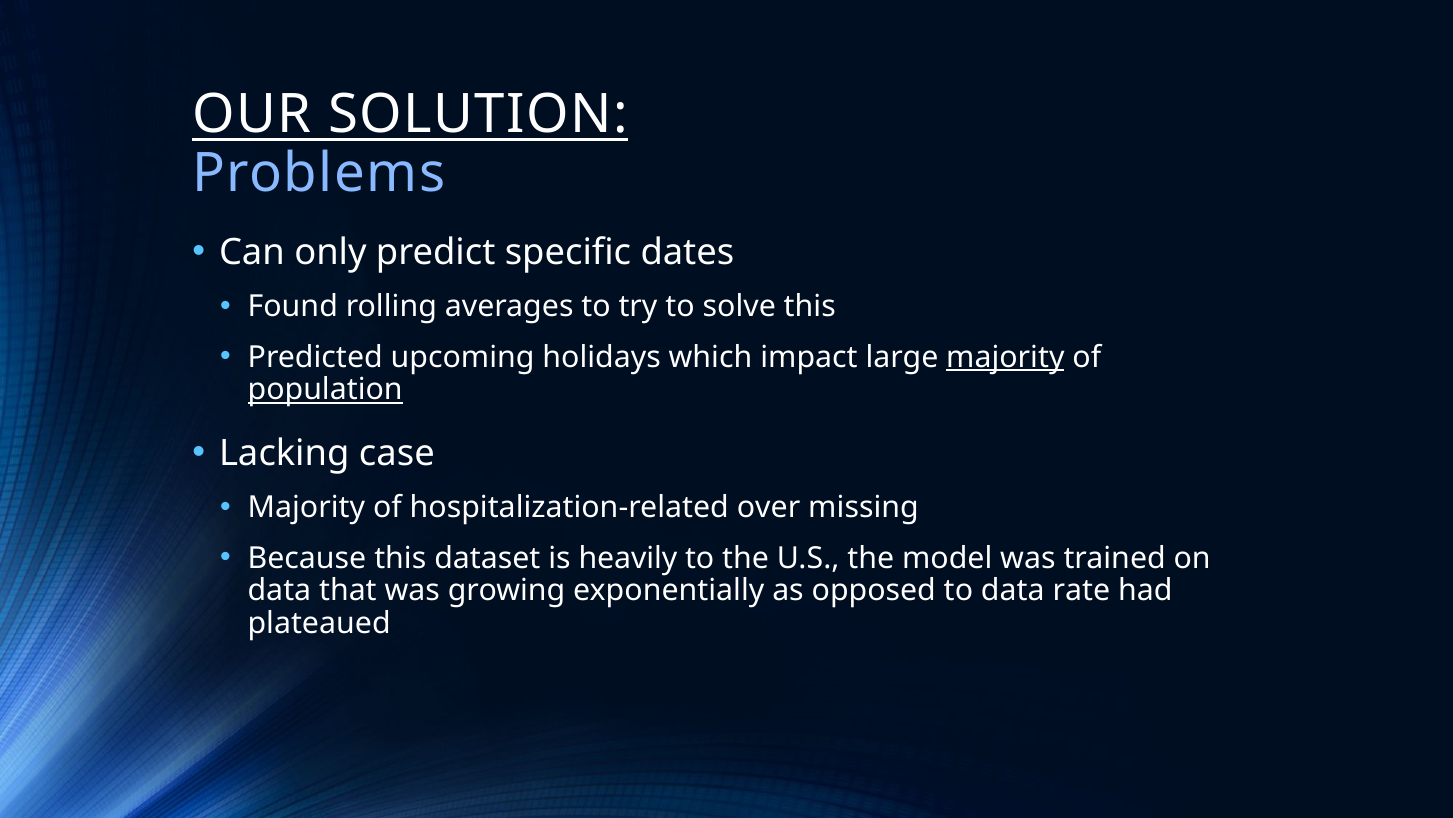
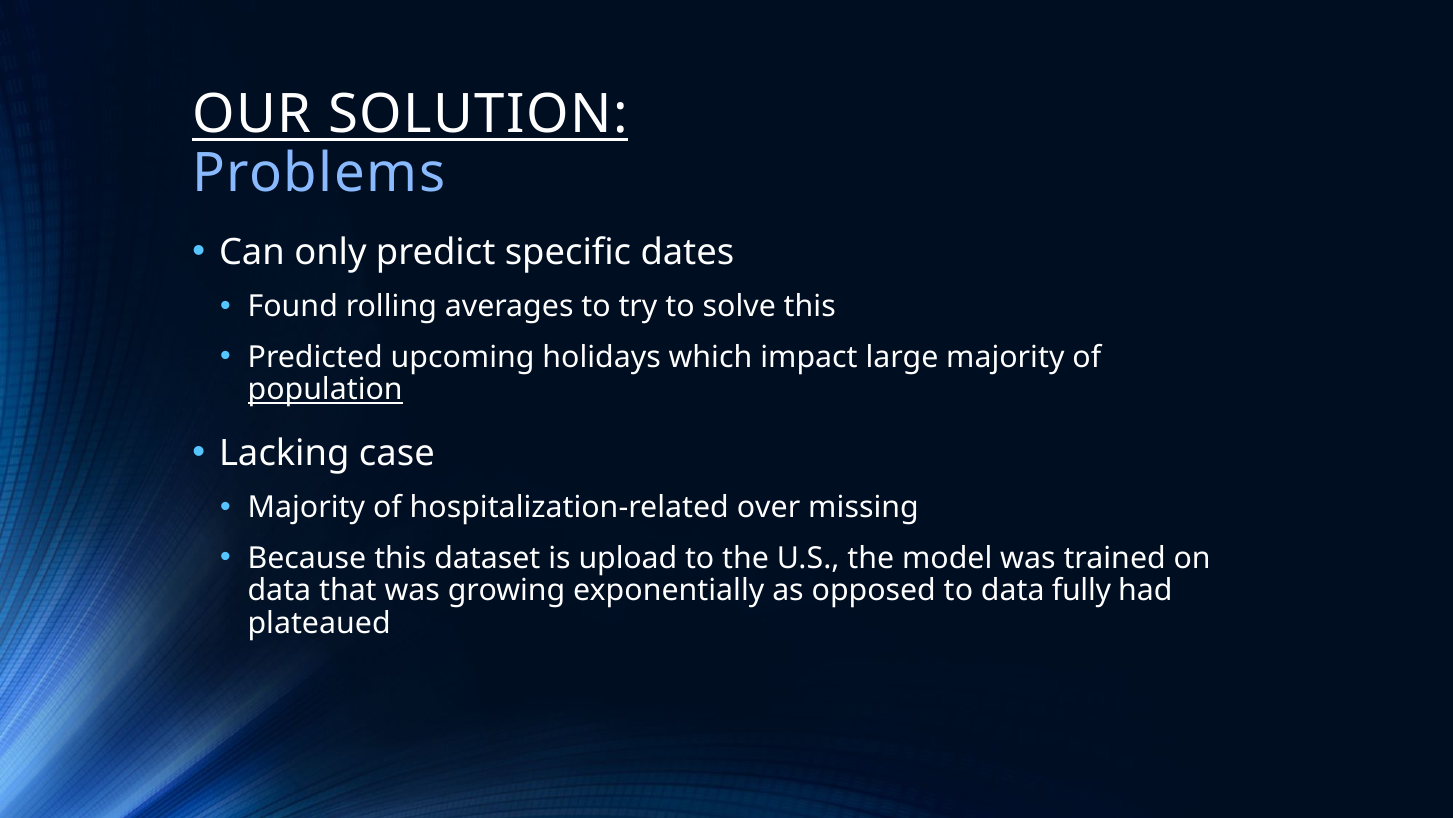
majority underline: present -> none (1005, 357)
heavily: heavily -> upload (628, 558)
rate: rate -> fully (1081, 591)
